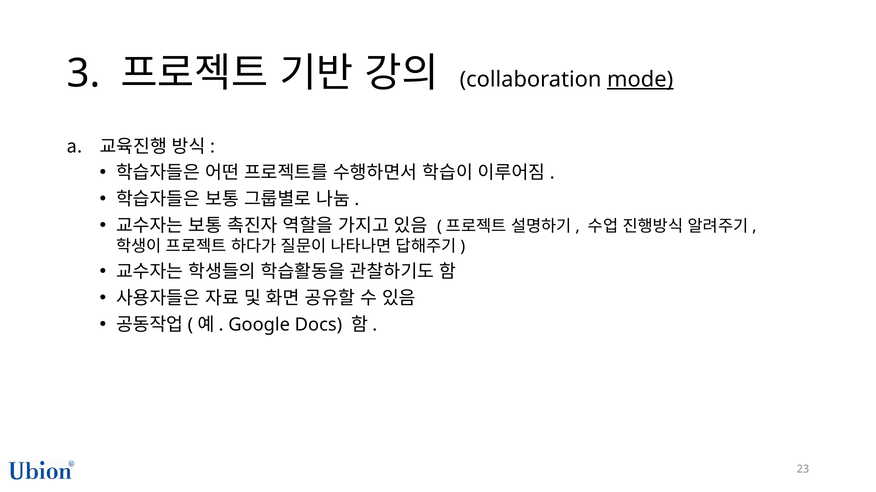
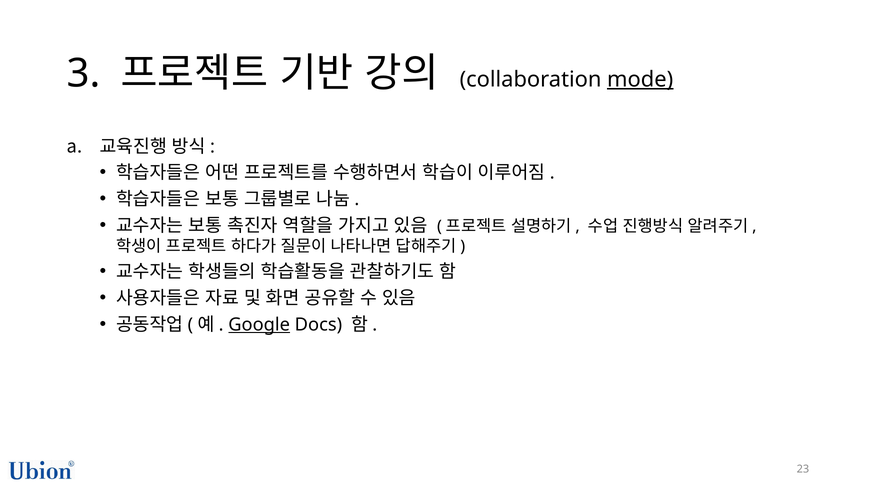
Google underline: none -> present (259, 325)
